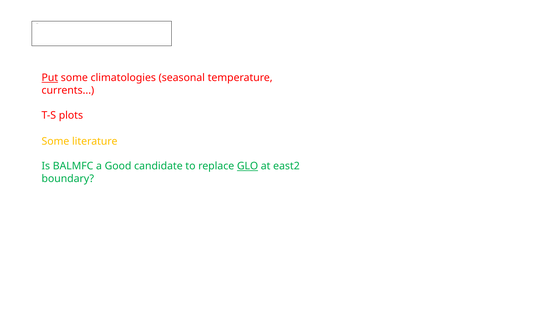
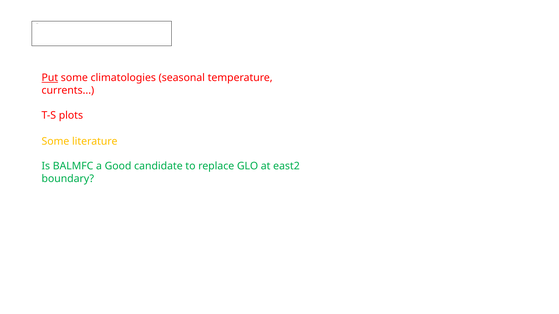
GLO underline: present -> none (248, 166)
